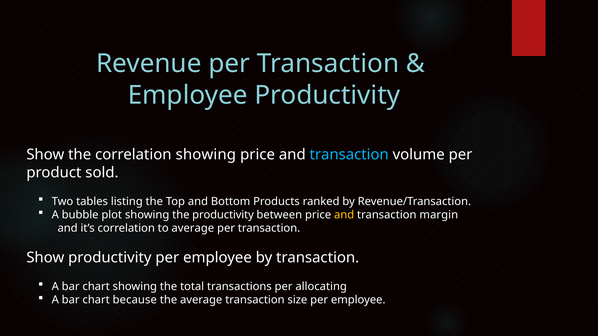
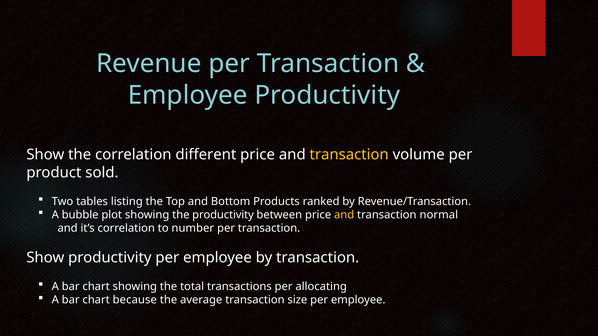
correlation showing: showing -> different (206, 155)
transaction colour: light blue -> yellow (349, 155)
margin: margin -> normal (439, 215)
to average: average -> number (193, 228)
